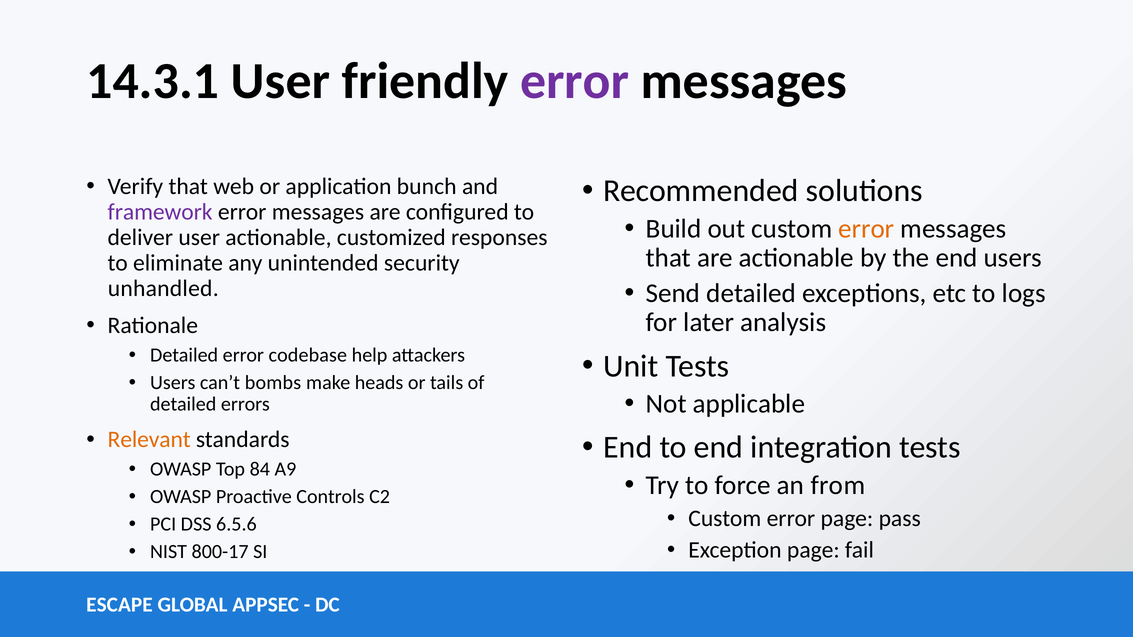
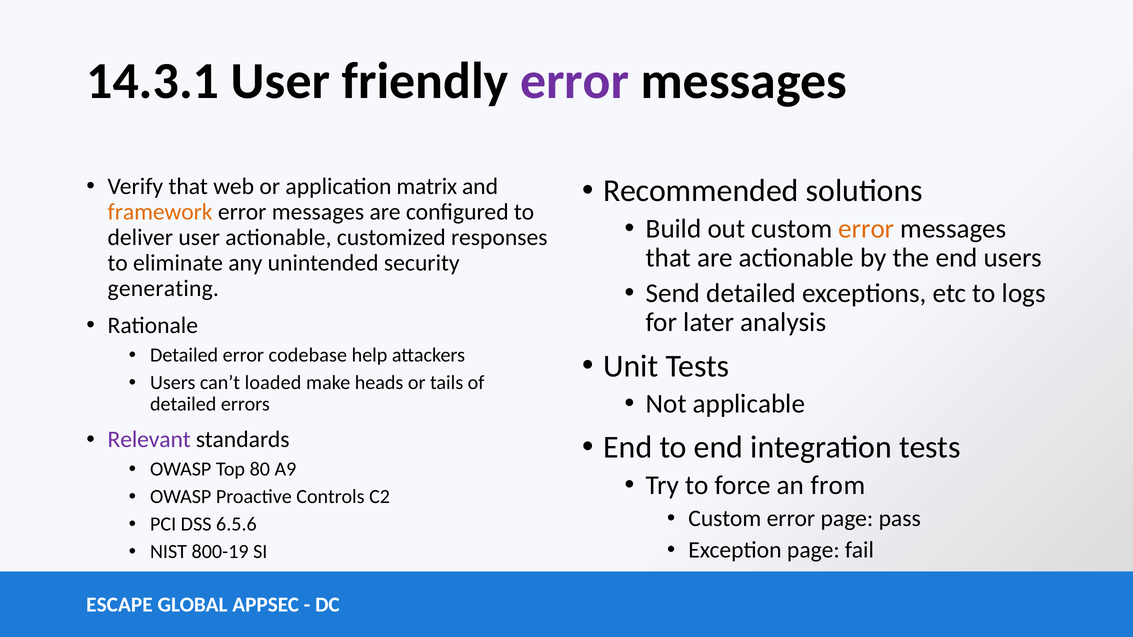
bunch: bunch -> matrix (427, 187)
framework colour: purple -> orange (160, 212)
unhandled: unhandled -> generating (163, 288)
bombs: bombs -> loaded (273, 383)
Relevant colour: orange -> purple (149, 440)
84: 84 -> 80 (260, 469)
800-17: 800-17 -> 800-19 (220, 552)
